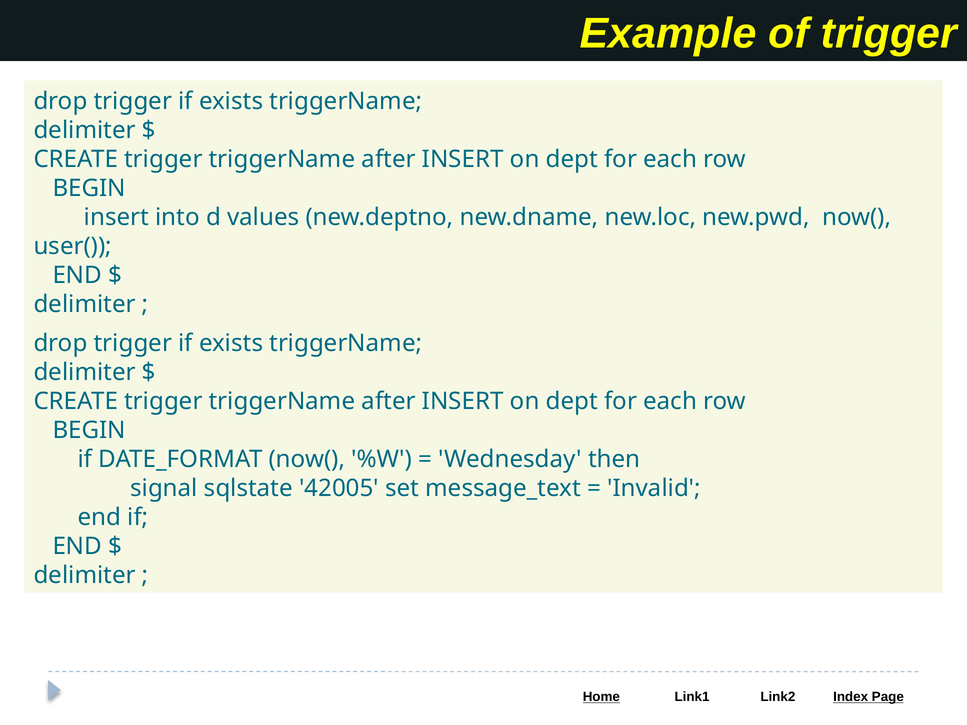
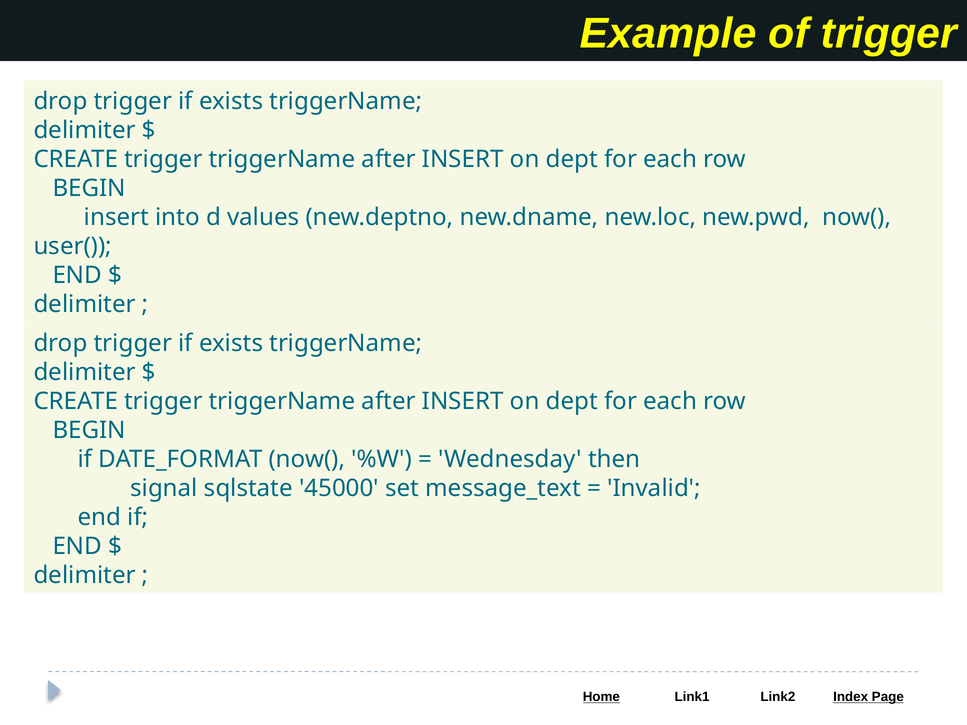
42005: 42005 -> 45000 (339, 488)
